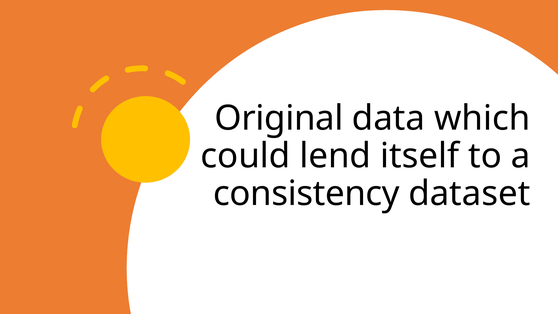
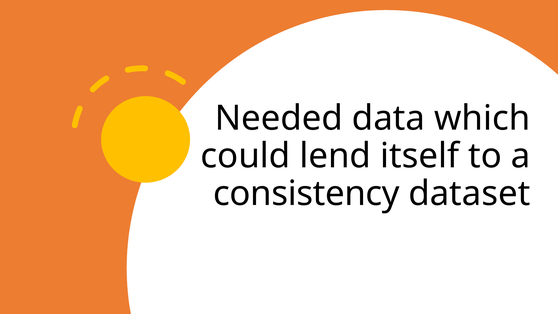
Original: Original -> Needed (279, 118)
